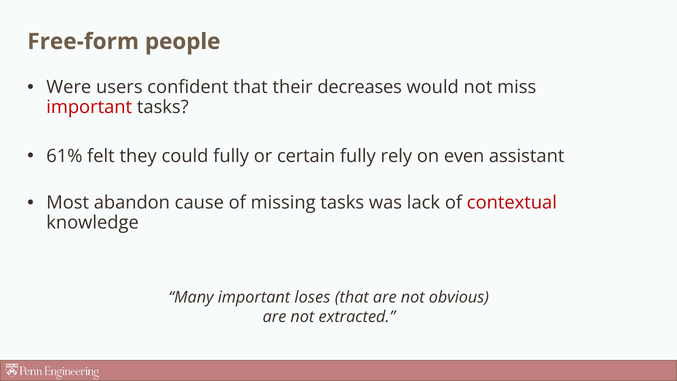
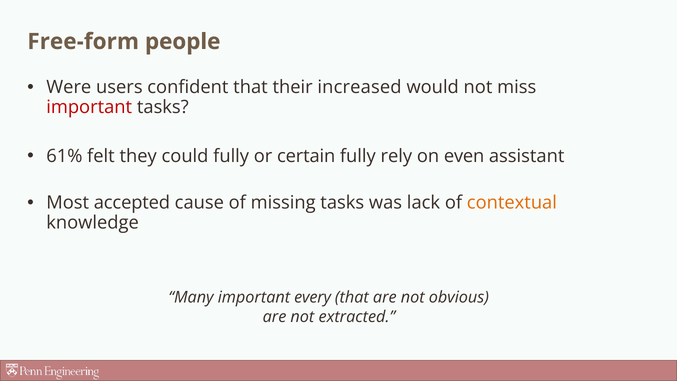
decreases: decreases -> increased (360, 87)
abandon: abandon -> accepted (132, 203)
contextual colour: red -> orange (512, 203)
loses: loses -> every (313, 297)
